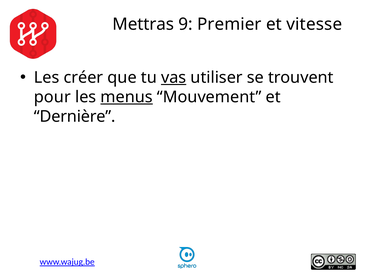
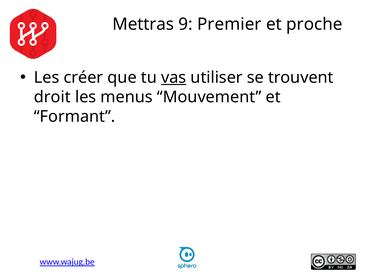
vitesse: vitesse -> proche (314, 24)
pour: pour -> droit (52, 97)
menus underline: present -> none (127, 97)
Dernière: Dernière -> Formant (75, 117)
